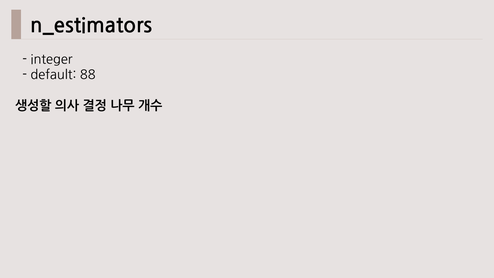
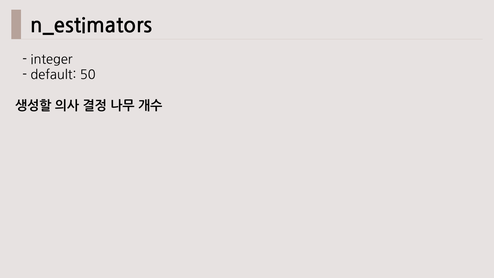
88: 88 -> 50 (88, 75)
